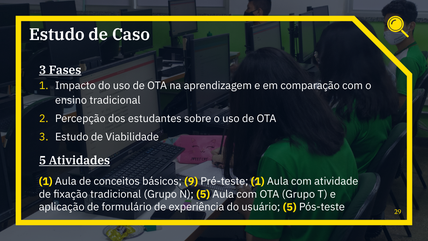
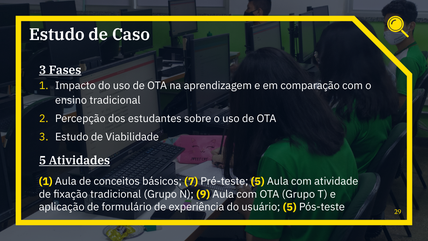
9: 9 -> 7 (191, 181)
Pré-teste 1: 1 -> 5 (258, 181)
N 5: 5 -> 9 (203, 194)
